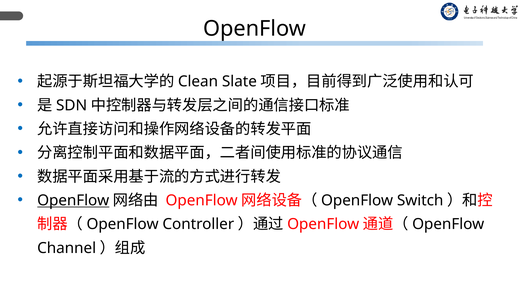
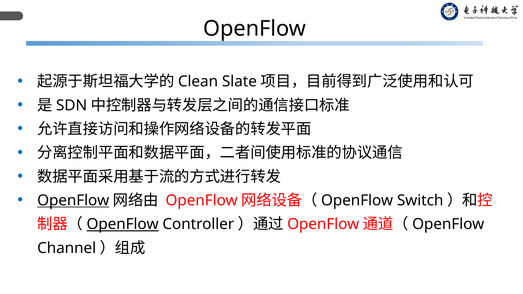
OpenFlow underline: none -> present (123, 224)
